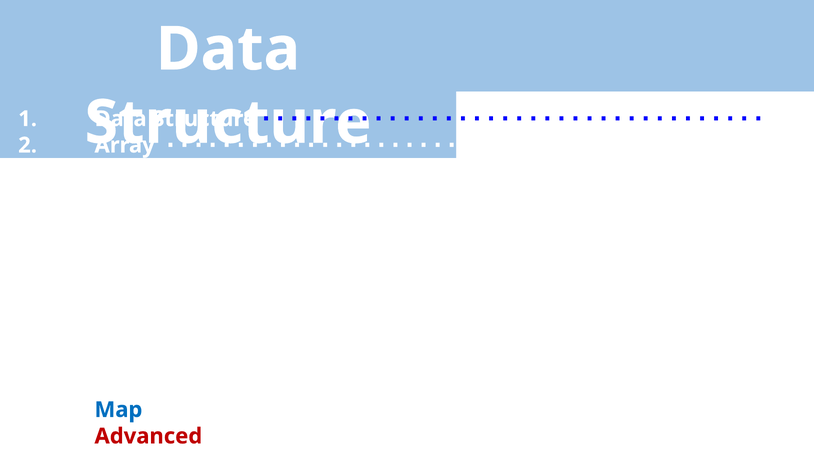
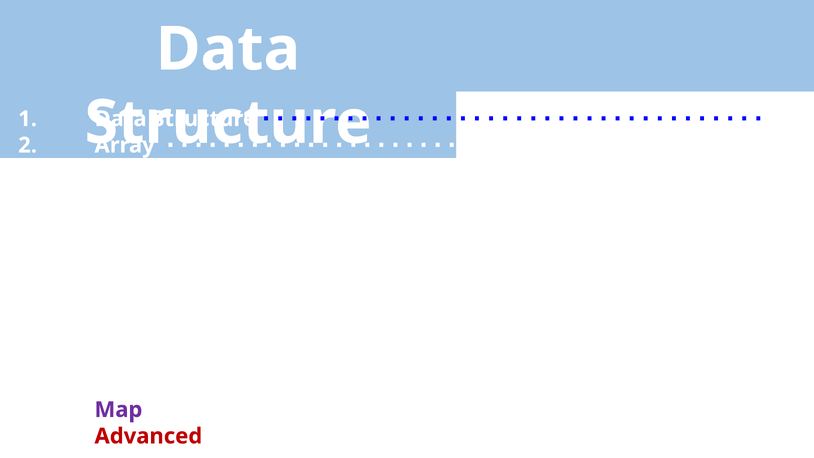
Map colour: blue -> purple (118, 410)
